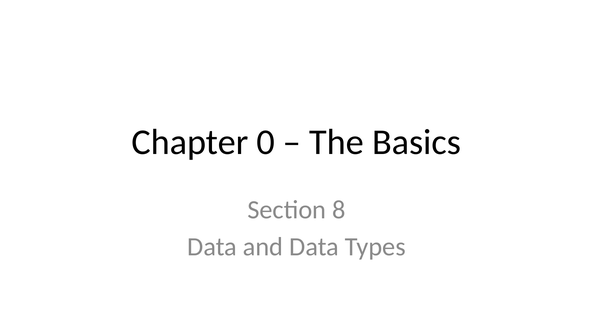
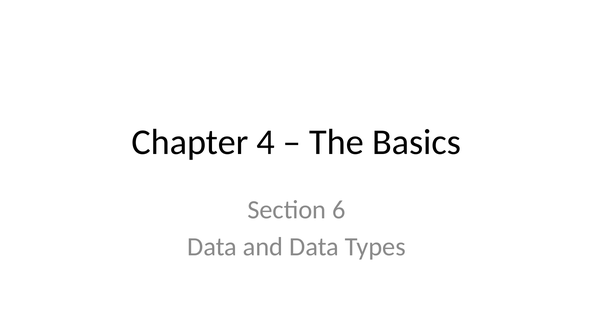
0: 0 -> 4 (266, 142)
8: 8 -> 6 (339, 210)
